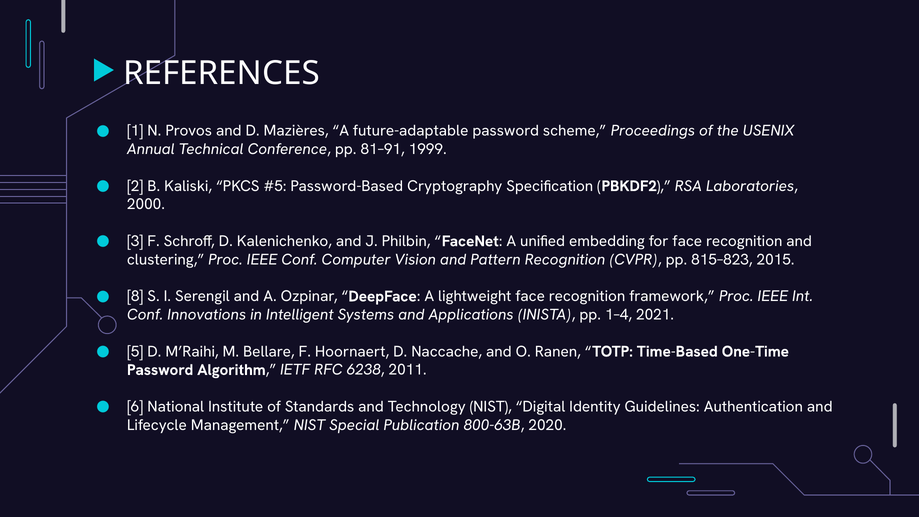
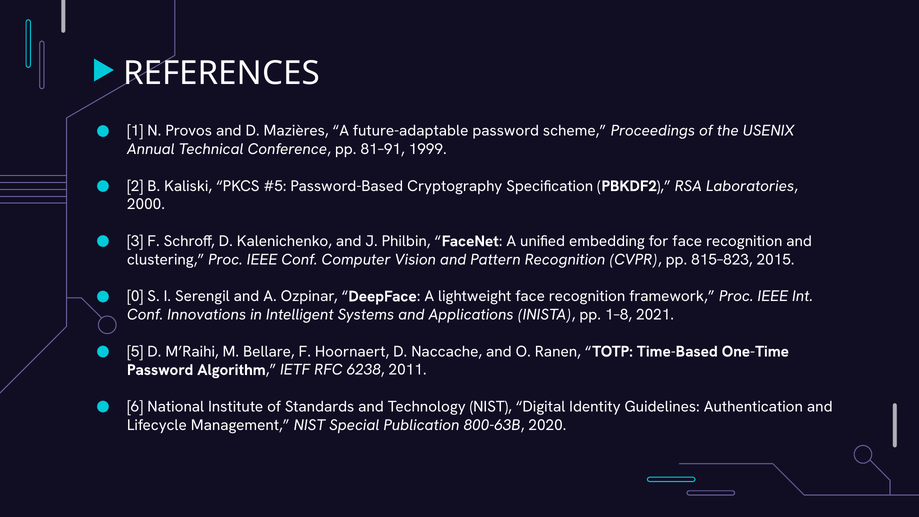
8: 8 -> 0 (135, 296)
1–4: 1–4 -> 1–8 (619, 315)
